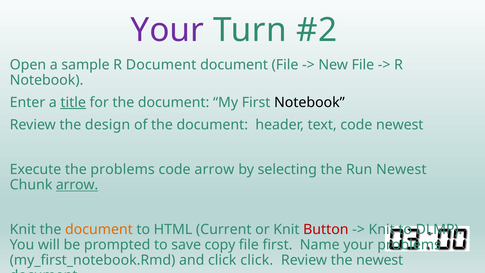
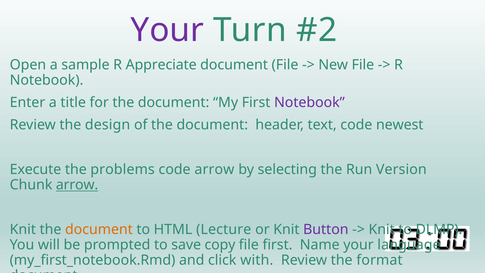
R Document: Document -> Appreciate (161, 65)
title underline: present -> none (73, 102)
Notebook colour: black -> purple (309, 102)
Run Newest: Newest -> Version (401, 169)
Current: Current -> Lecture (224, 229)
Button colour: red -> purple (326, 229)
your problems: problems -> language (409, 245)
click click: click -> with (257, 260)
the newest: newest -> format (380, 260)
